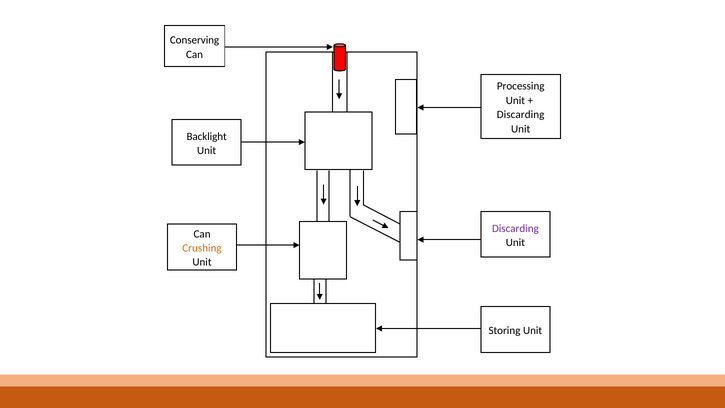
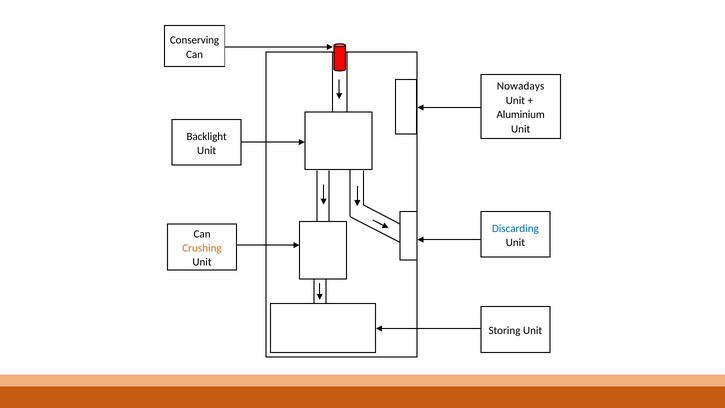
Processing: Processing -> Nowadays (521, 86)
Discarding: Discarding -> Aluminium (521, 115)
Discarding colour: purple -> blue (515, 228)
